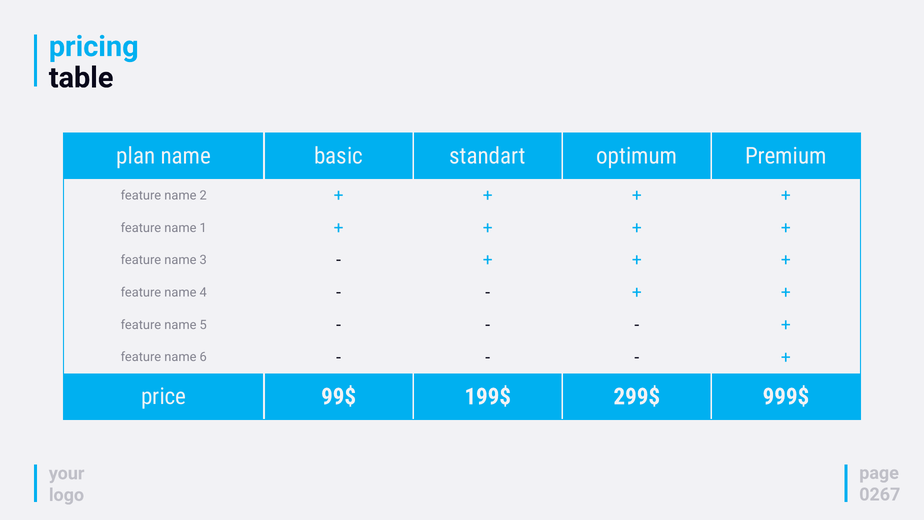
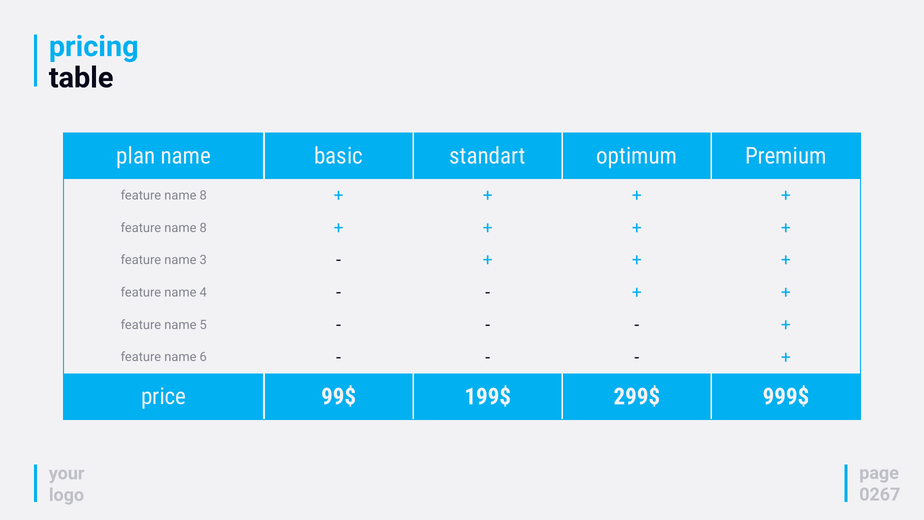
2: 2 -> 8 (203, 195)
1: 1 -> 8 (203, 228)
